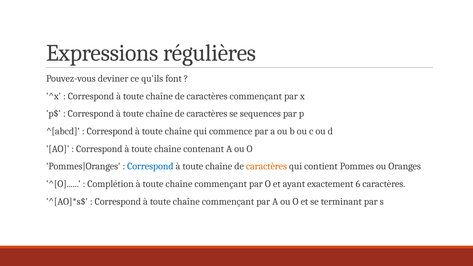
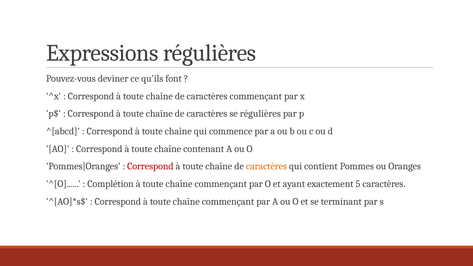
se sequences: sequences -> régulières (260, 114)
Correspond colour: blue -> red (150, 166)
6: 6 -> 5 (358, 184)
